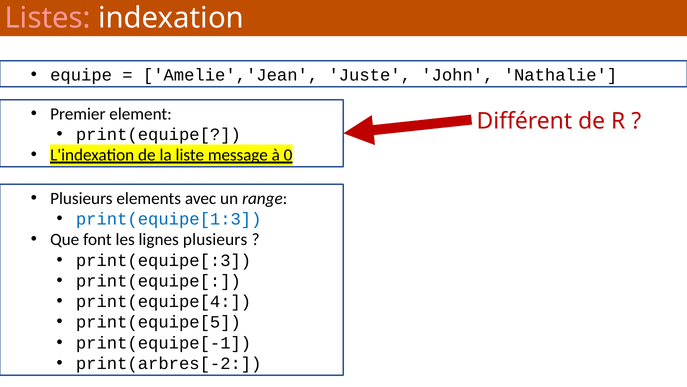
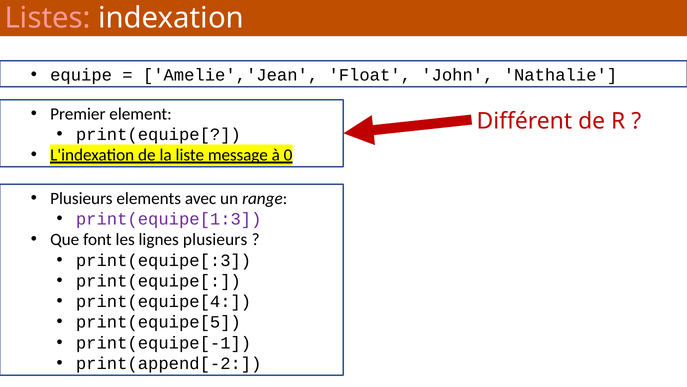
Juste: Juste -> Float (370, 75)
print(equipe[1:3 colour: blue -> purple (169, 219)
print(arbres[-2: print(arbres[-2 -> print(append[-2 (169, 363)
